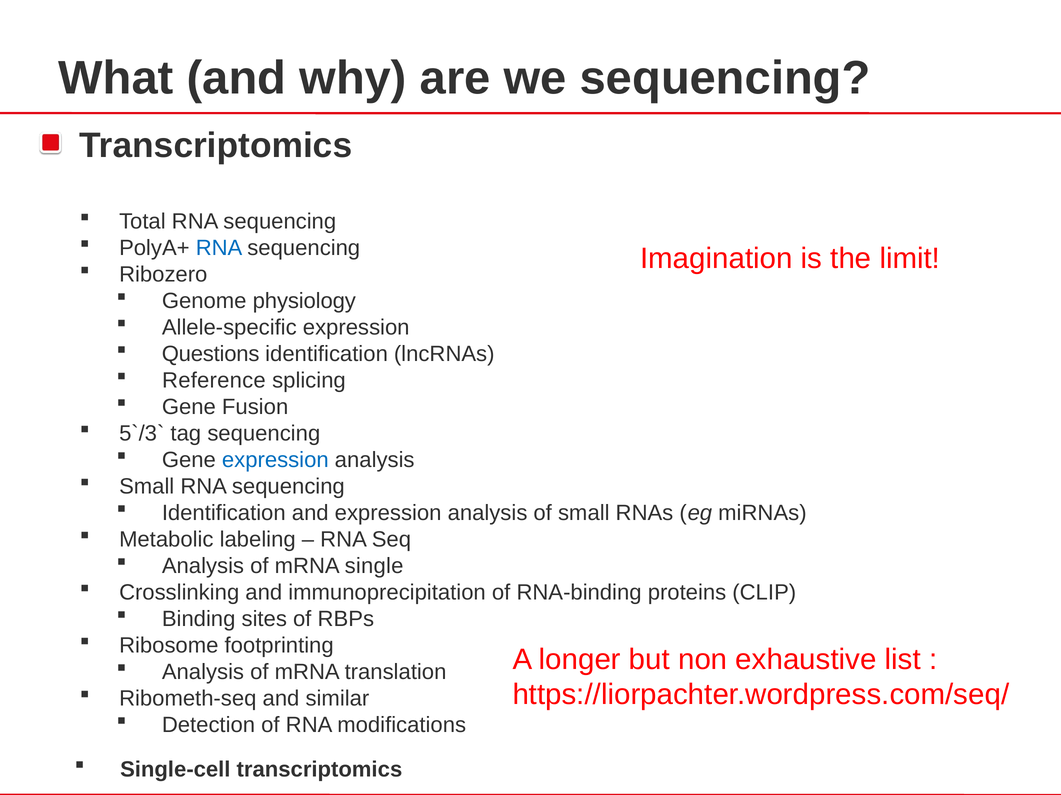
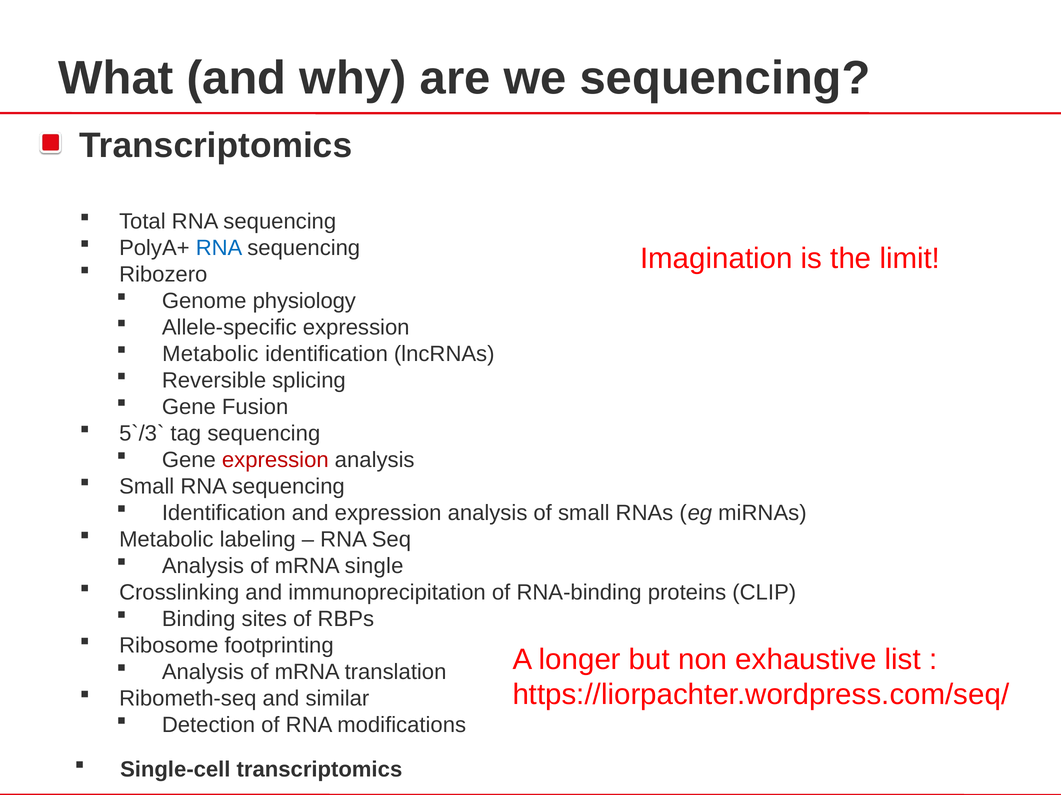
Questions: Questions -> Metabolic (210, 354)
Reference: Reference -> Reversible (214, 381)
expression colour: blue -> red (275, 461)
